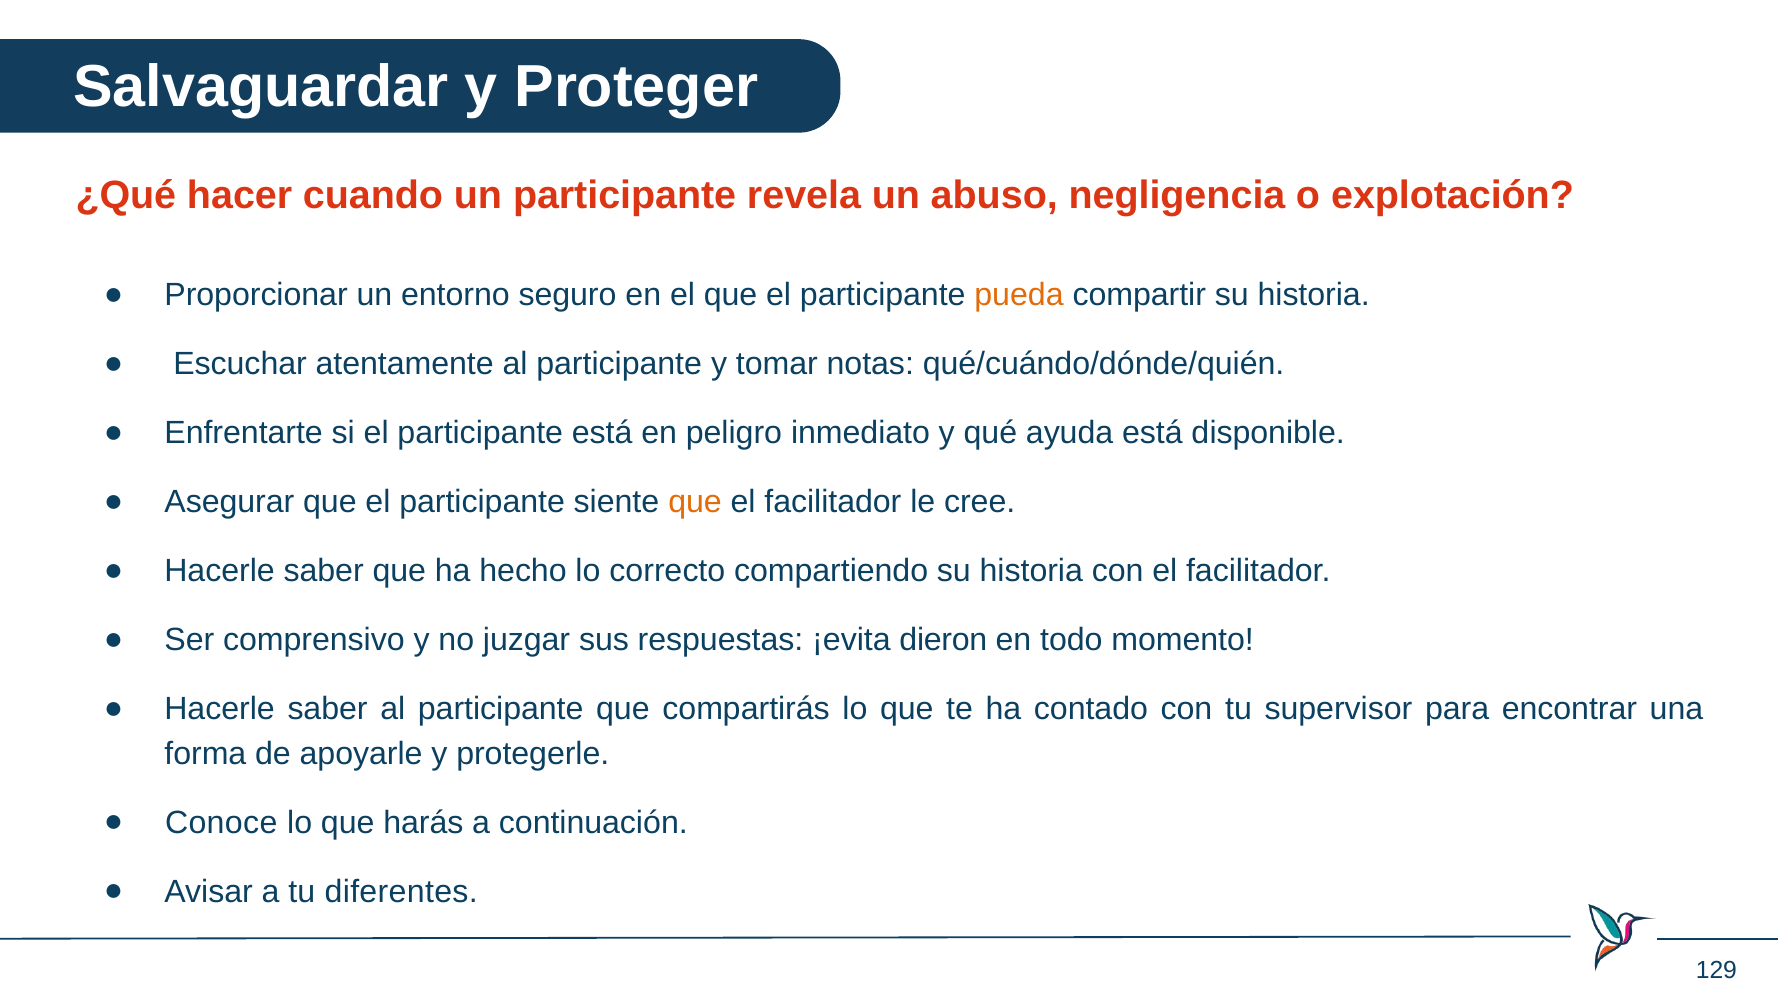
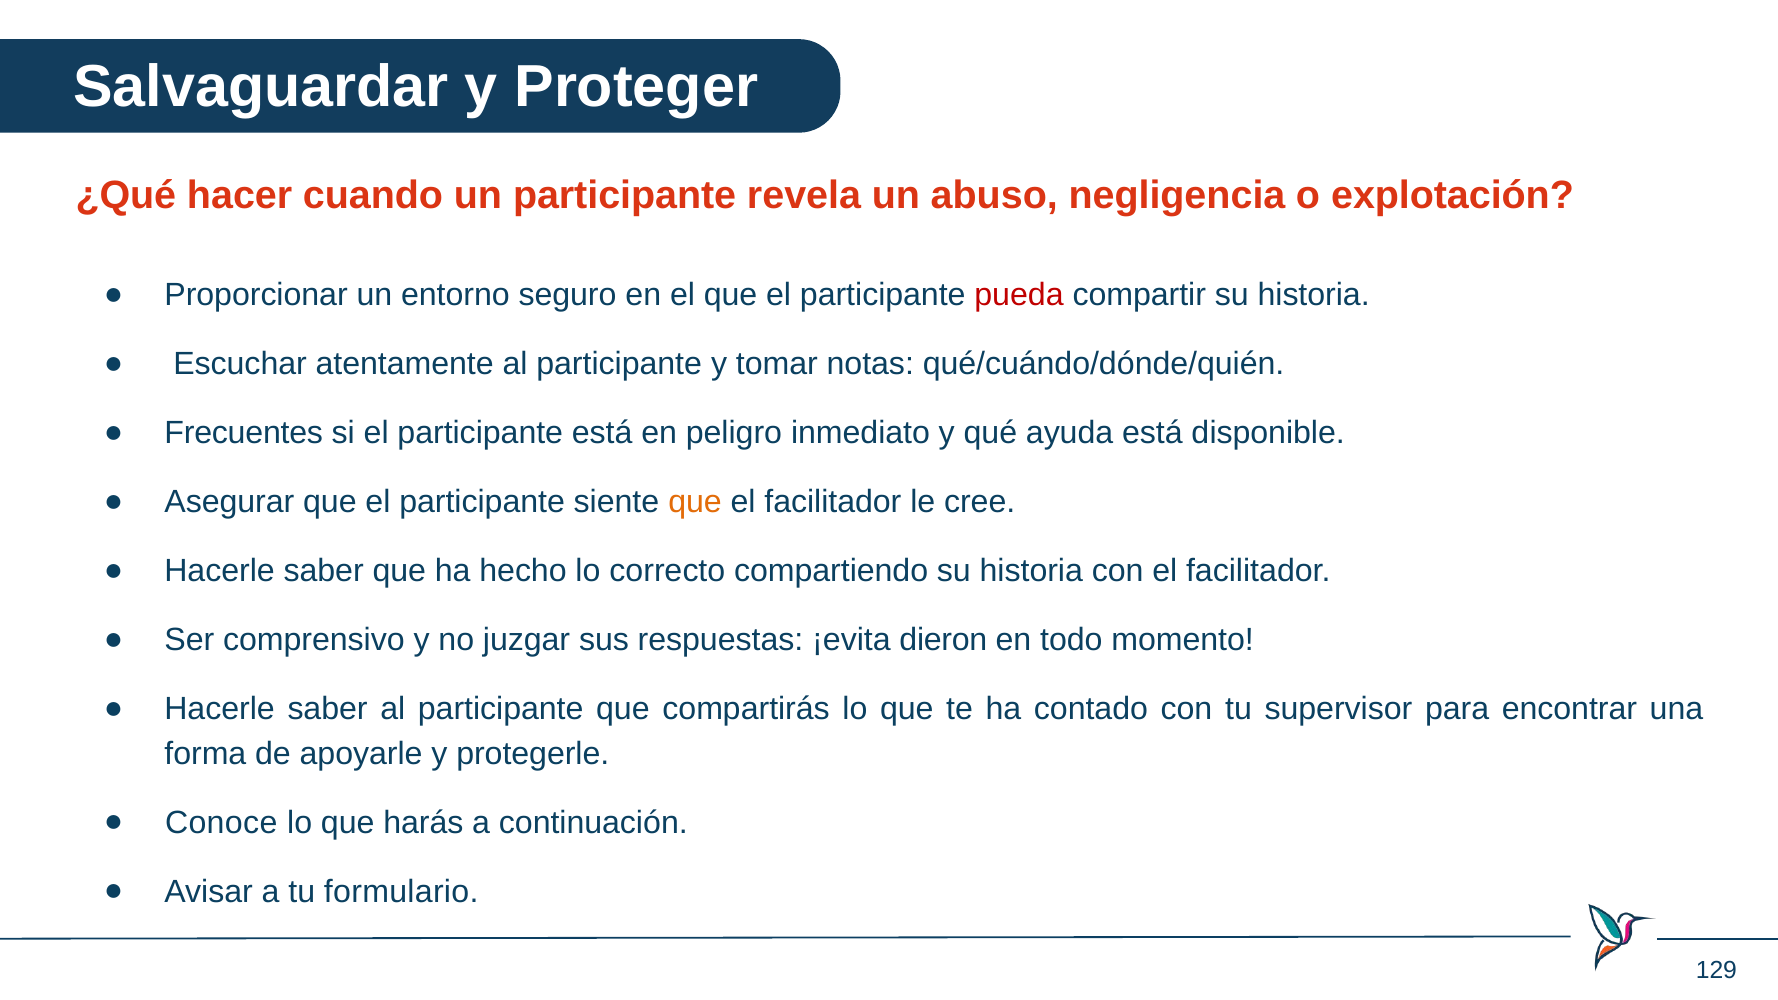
pueda colour: orange -> red (1019, 295)
Enfrentarte: Enfrentarte -> Frecuentes (244, 433)
diferentes: diferentes -> formulario (401, 892)
